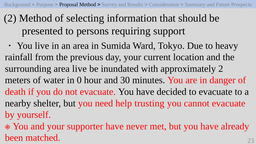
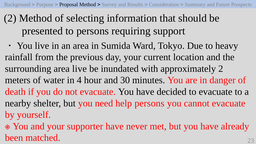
0: 0 -> 4 (79, 80)
help trusting: trusting -> persons (149, 103)
